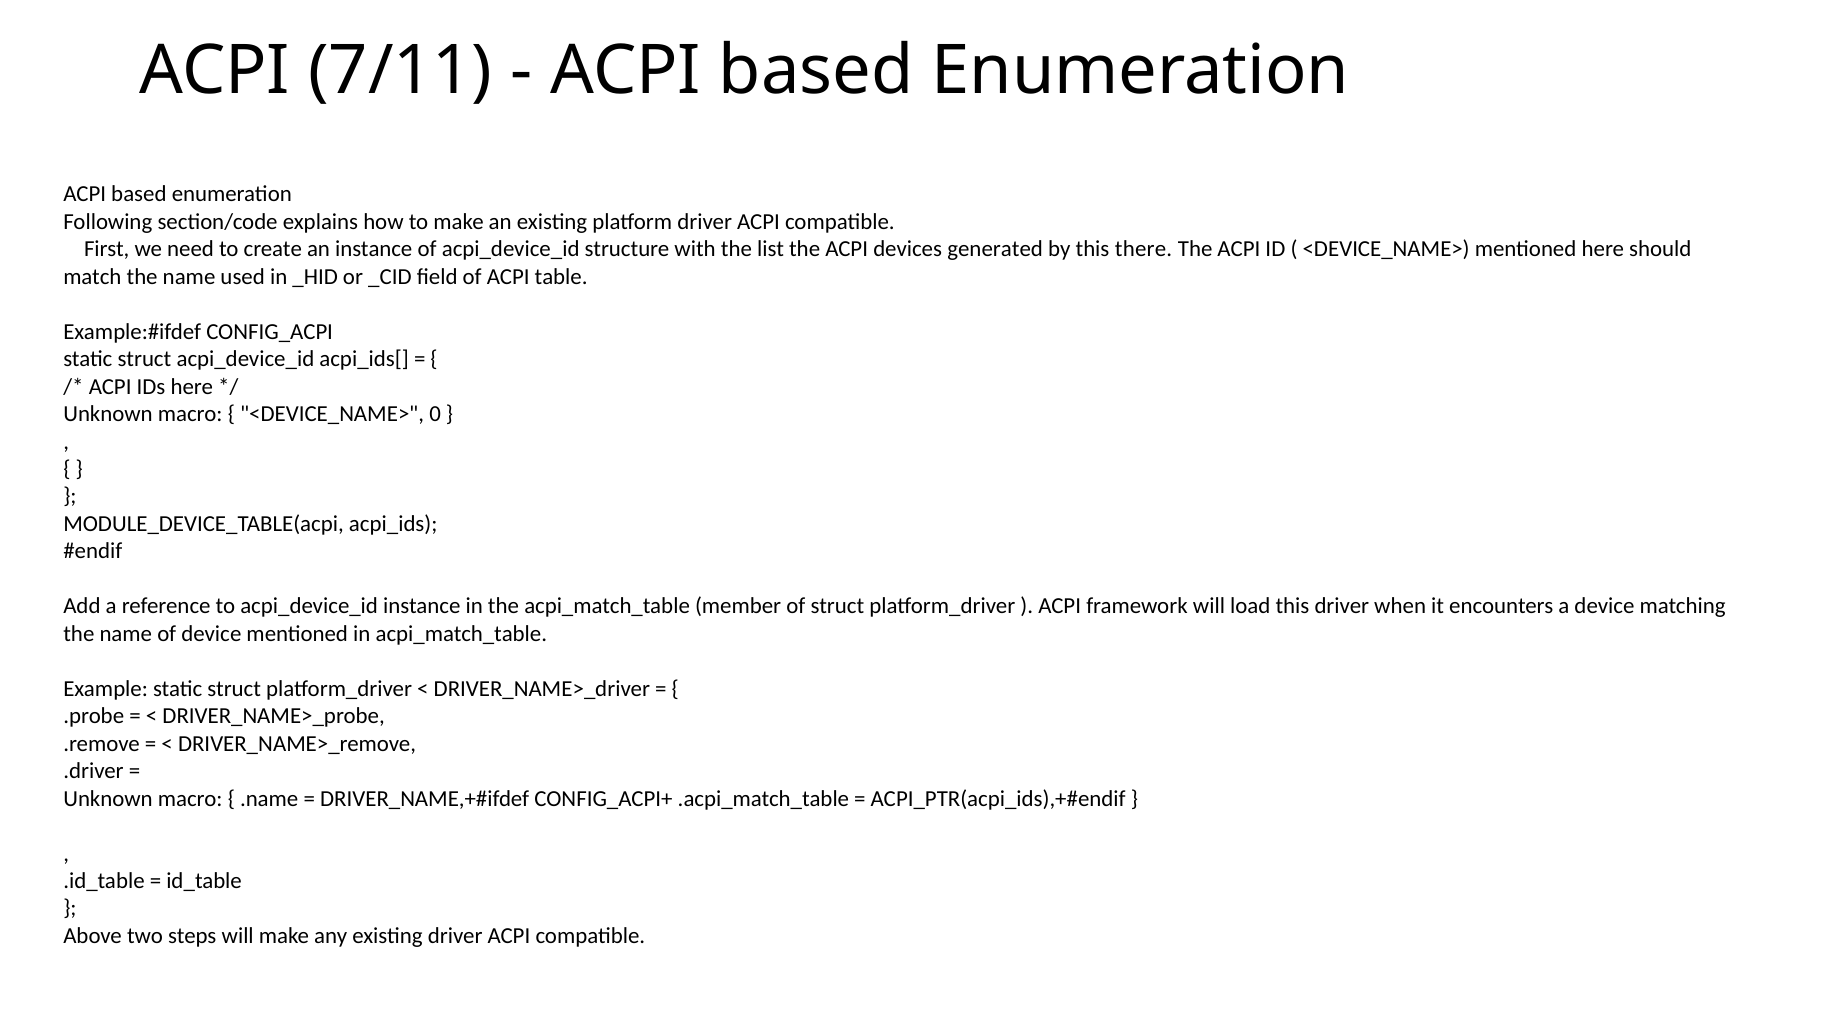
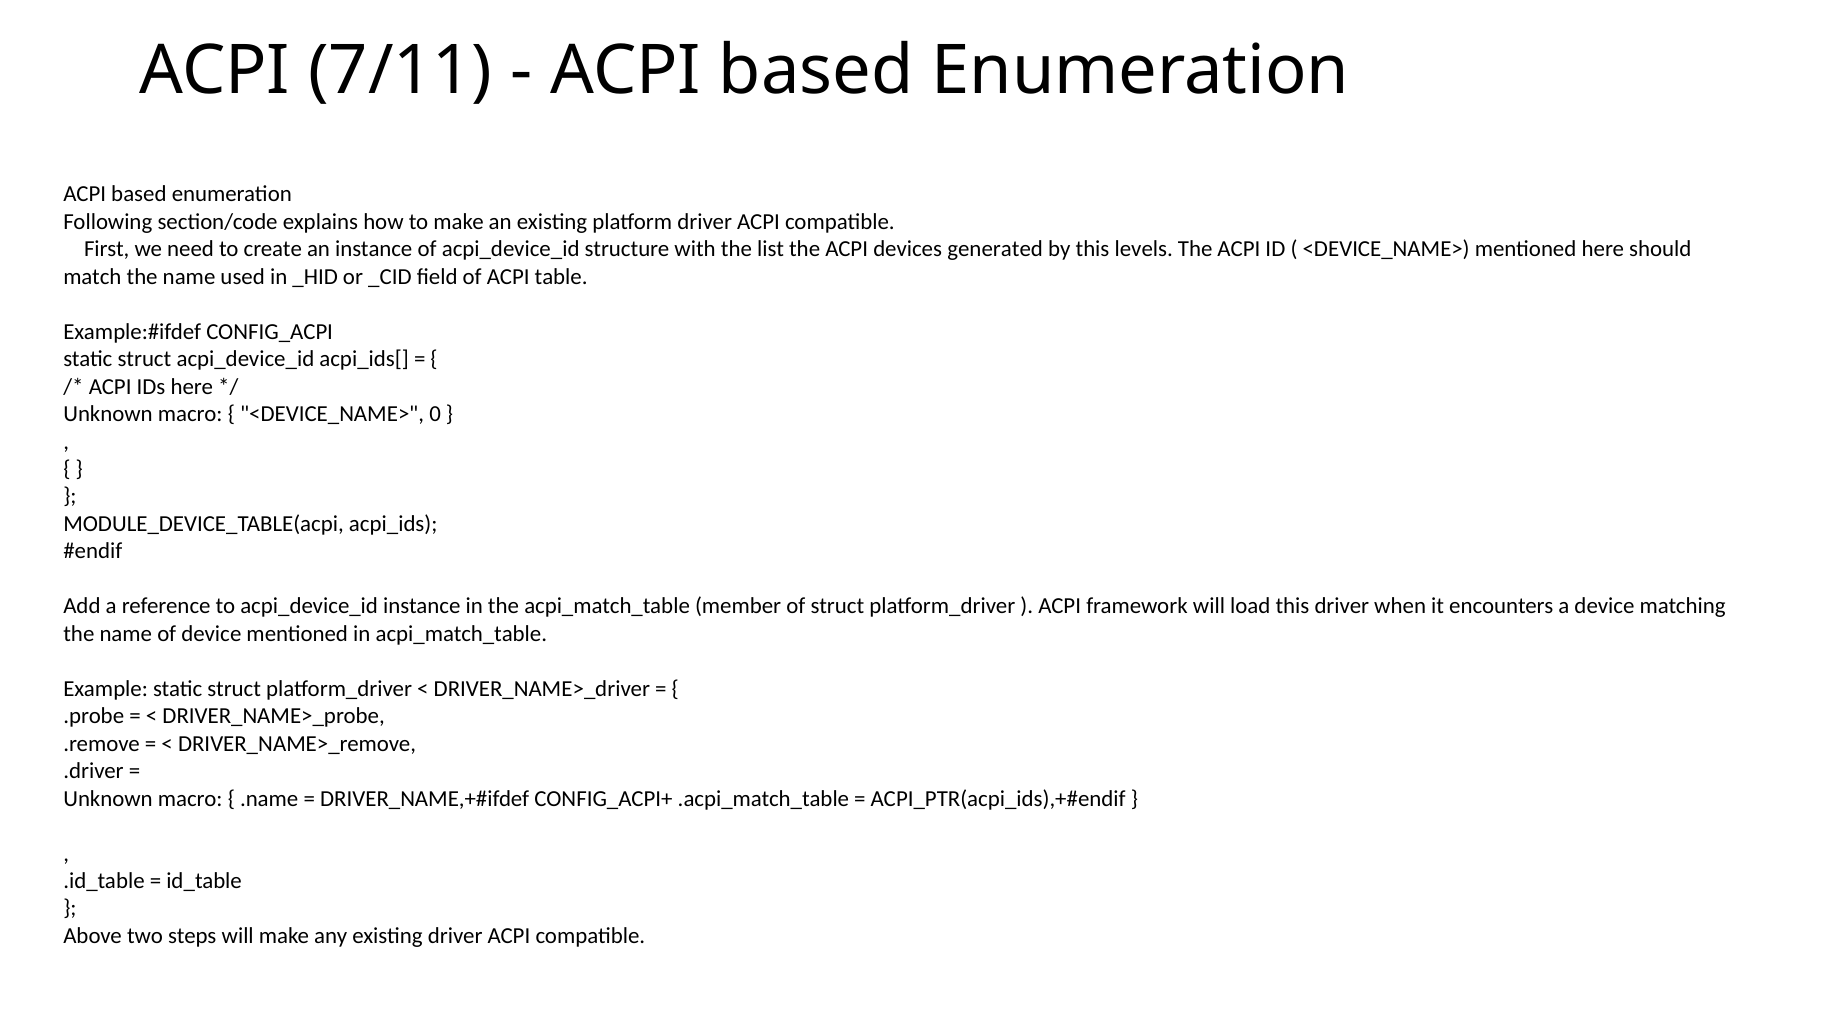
there: there -> levels (1144, 249)
